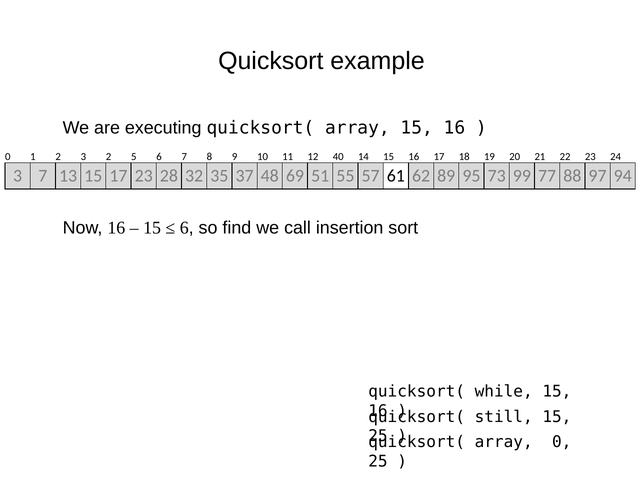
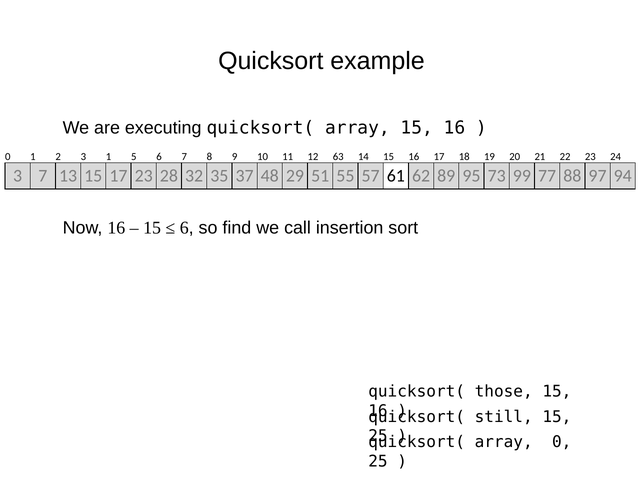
3 2: 2 -> 1 (109, 157)
40: 40 -> 63 (338, 157)
69: 69 -> 29 (295, 176)
while: while -> those (504, 392)
